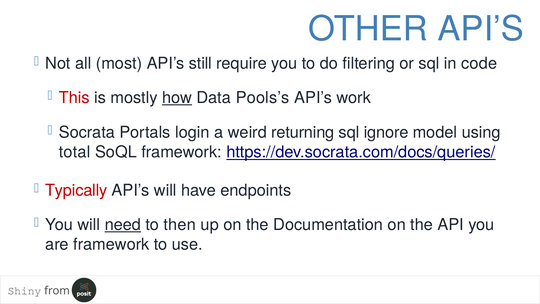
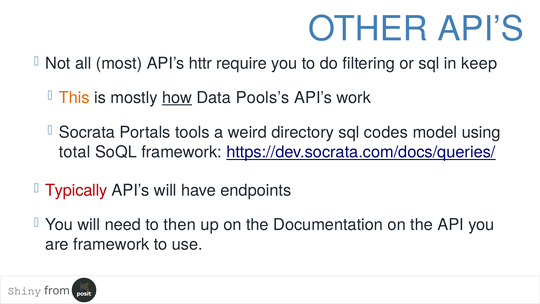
still: still -> httr (200, 63)
code: code -> keep (479, 63)
This colour: red -> orange (74, 98)
login: login -> tools (192, 132)
returning: returning -> directory (303, 132)
ignore: ignore -> codes (386, 132)
need underline: present -> none (123, 225)
